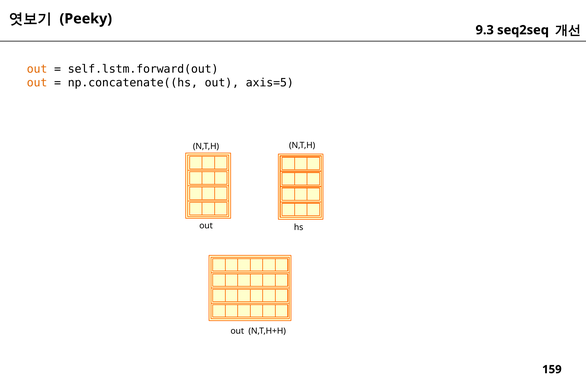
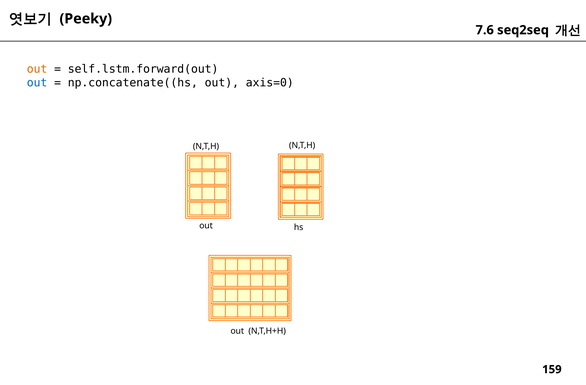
9.3: 9.3 -> 7.6 (485, 30)
out colour: orange -> blue (37, 83)
axis=5: axis=5 -> axis=0 (270, 83)
